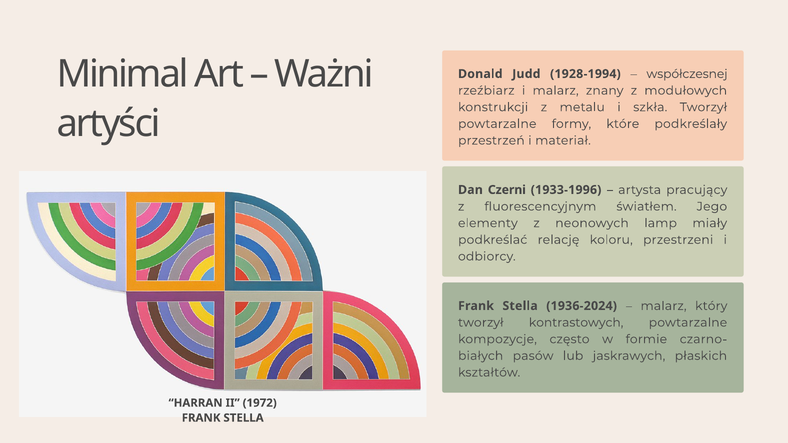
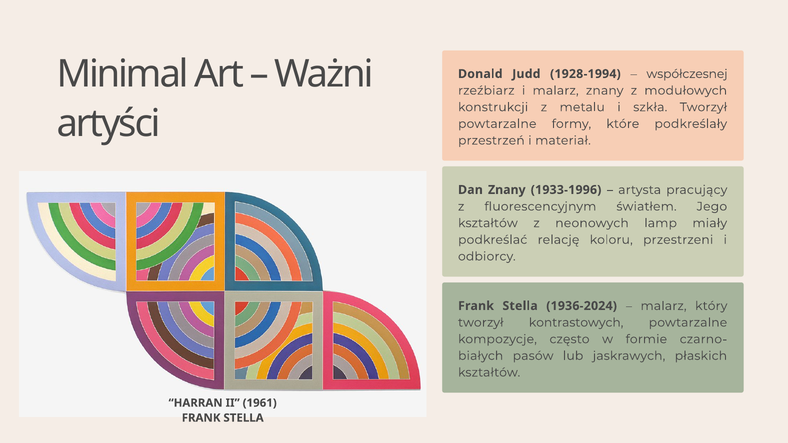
Dan Czerni: Czerni -> Znany (507, 190)
elementy: elementy -> kształtów (488, 223)
1972: 1972 -> 1961 (260, 403)
